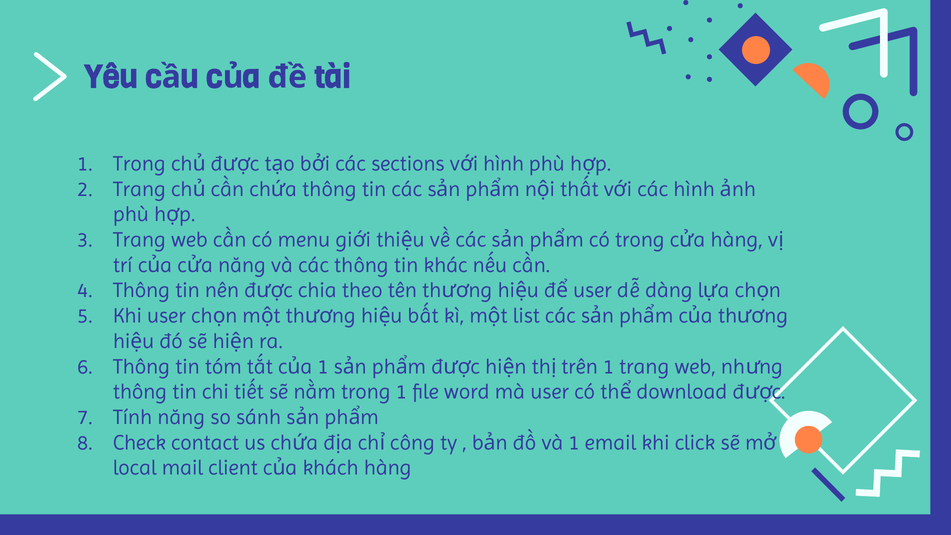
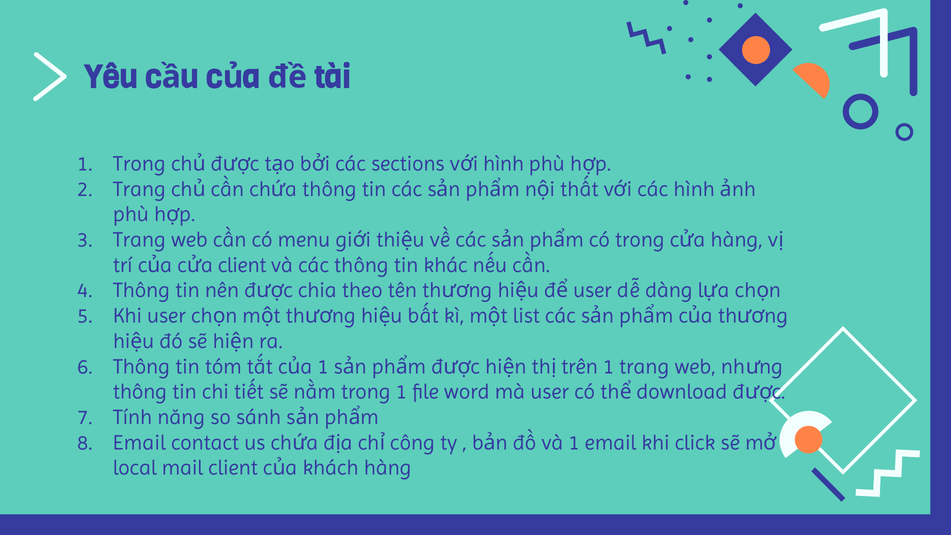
năng: năng -> client (242, 265)
Check: Check -> Email (139, 443)
